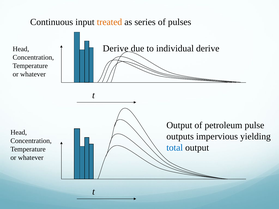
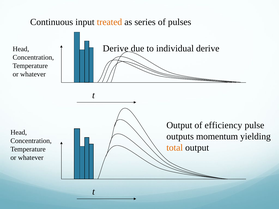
petroleum: petroleum -> efficiency (223, 125)
impervious: impervious -> momentum (217, 137)
total colour: blue -> orange (175, 148)
